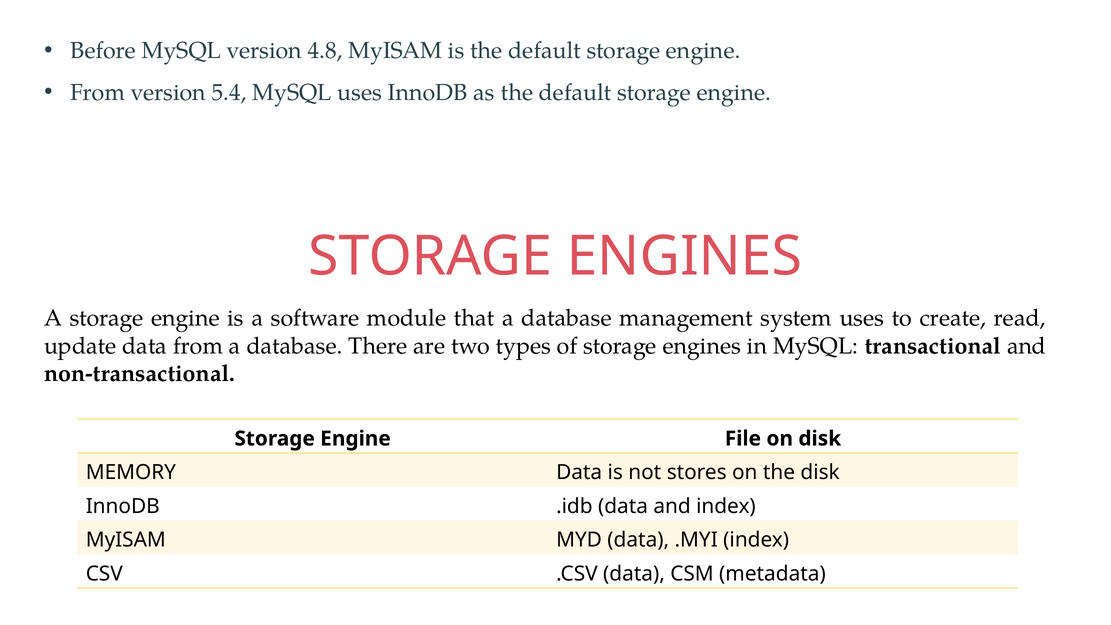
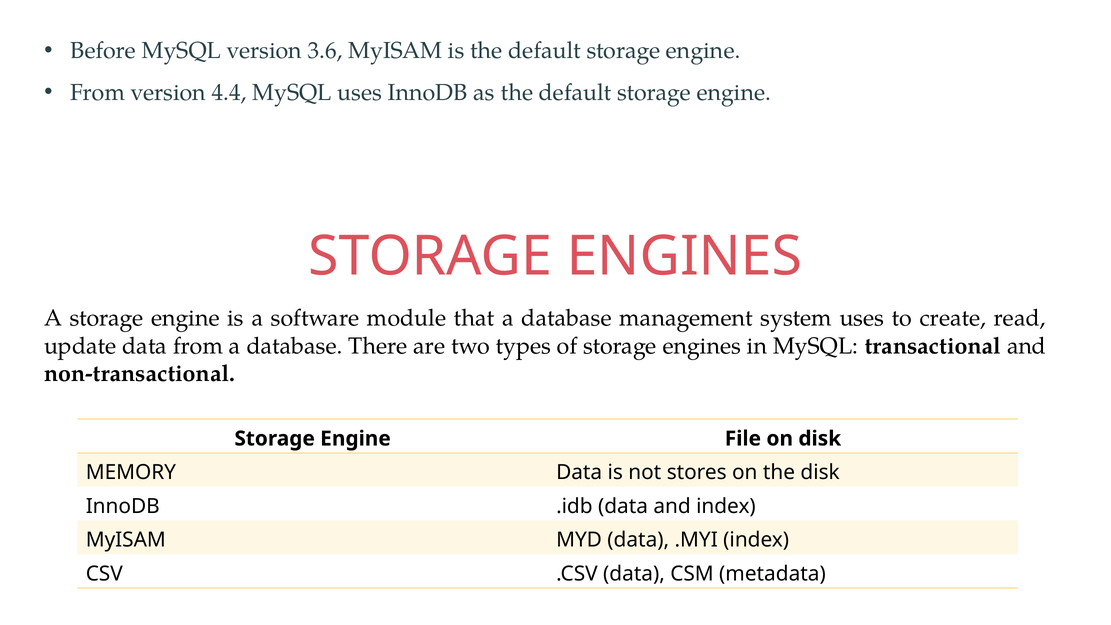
4.8: 4.8 -> 3.6 (325, 51)
5.4: 5.4 -> 4.4 (229, 92)
